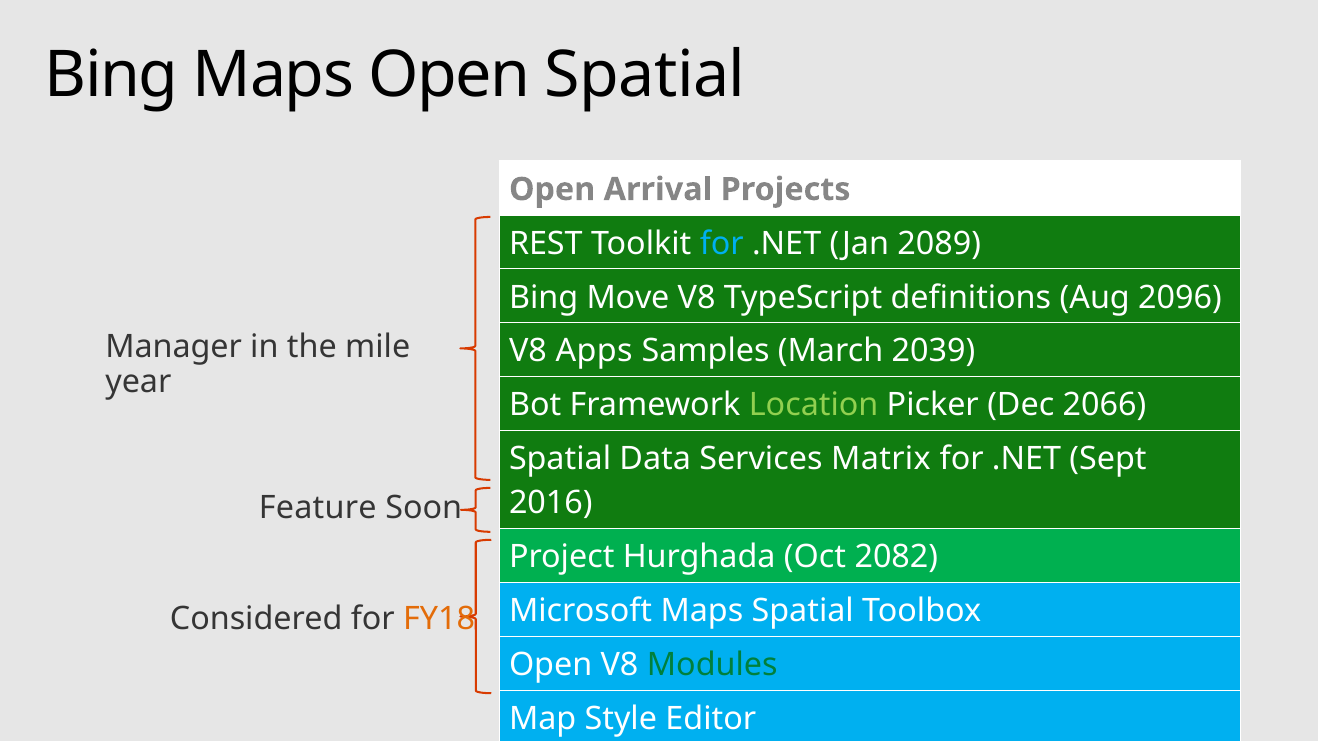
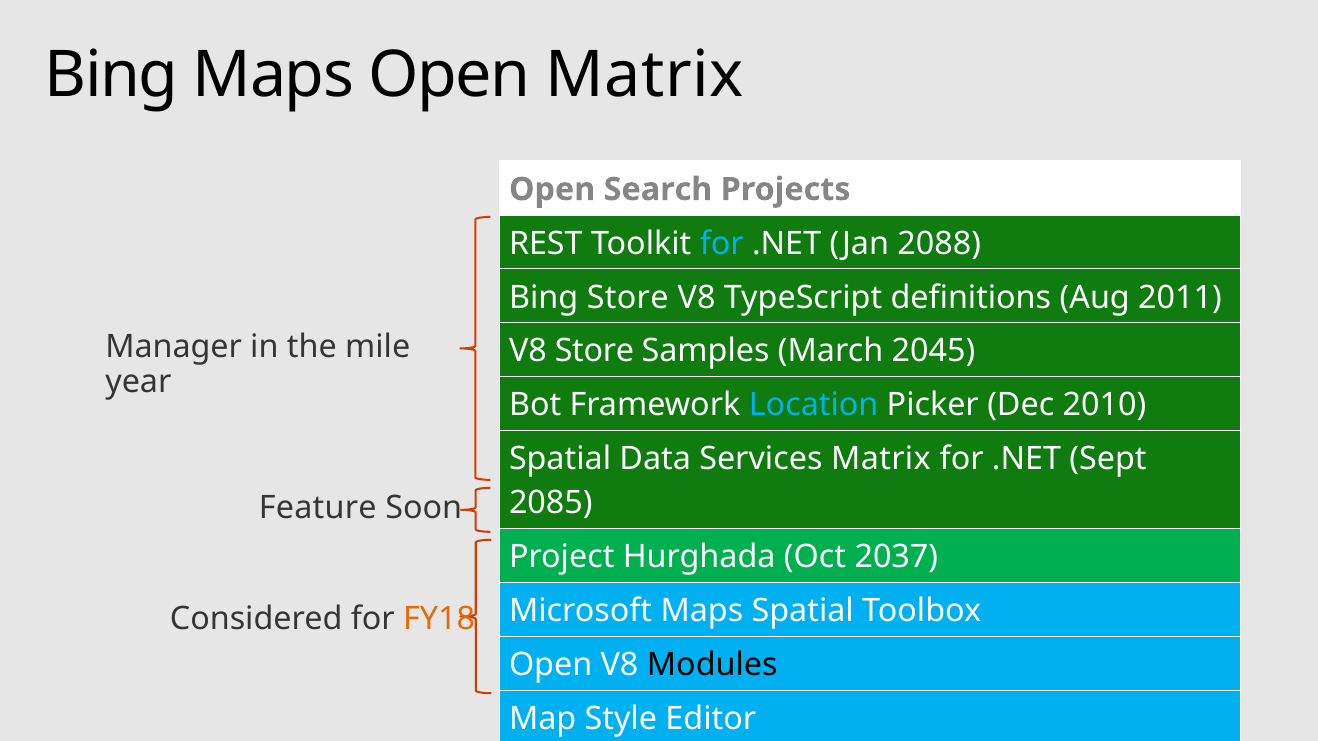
Open Spatial: Spatial -> Matrix (645, 75)
Arrival: Arrival -> Search (658, 189)
2089: 2089 -> 2088 (939, 243)
Bing Move: Move -> Store (628, 297)
2096: 2096 -> 2011 (1180, 297)
V8 Apps: Apps -> Store (594, 351)
2039: 2039 -> 2045 (933, 351)
Location colour: light green -> light blue (814, 405)
2066: 2066 -> 2010 (1104, 405)
2016: 2016 -> 2085 (551, 504)
2082: 2082 -> 2037 (896, 557)
Modules colour: green -> black (712, 665)
